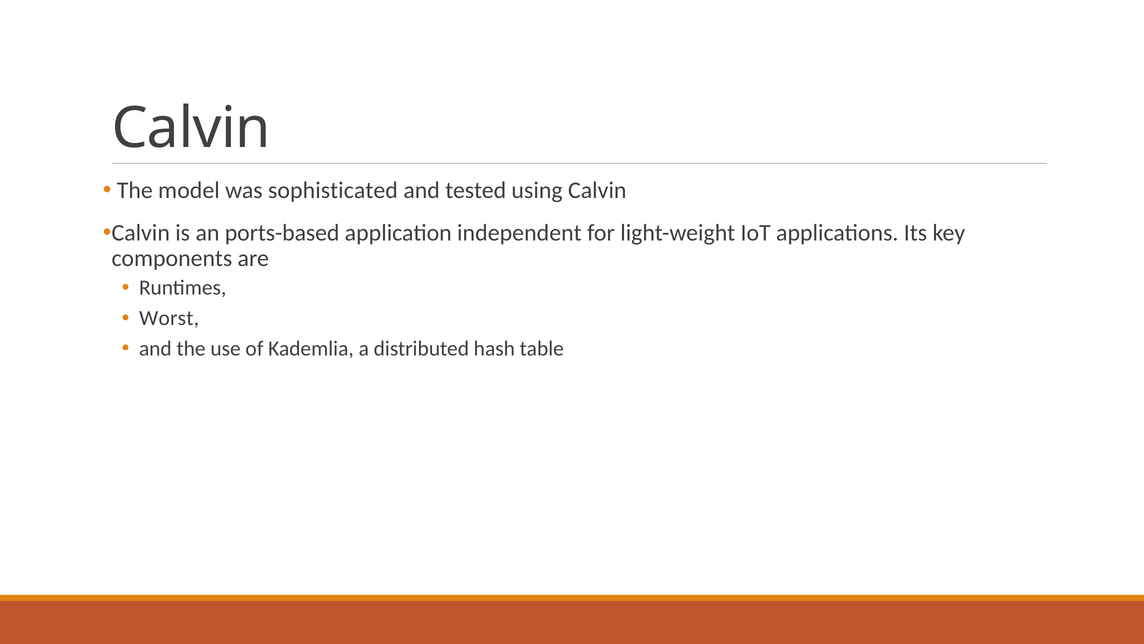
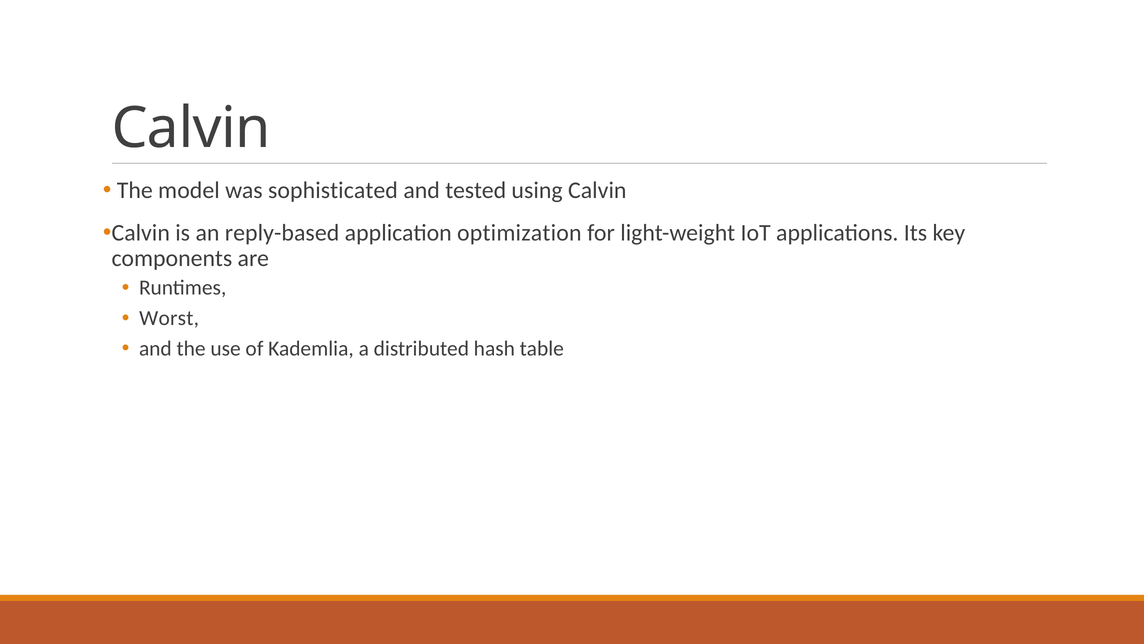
ports-based: ports-based -> reply-based (282, 233)
independent: independent -> optimization (519, 233)
